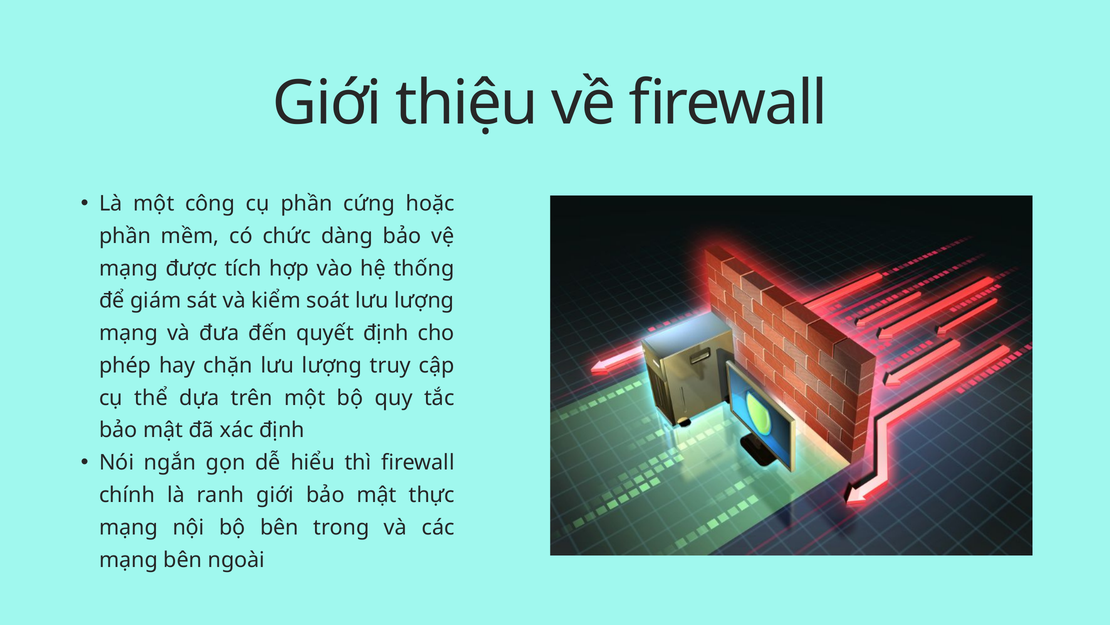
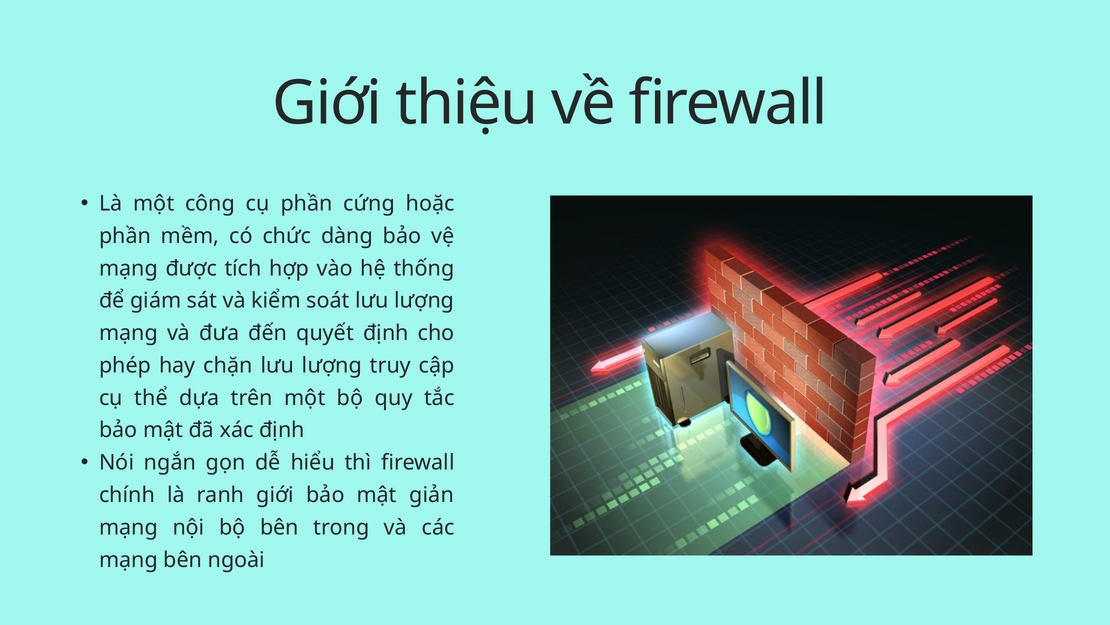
thực: thực -> giản (432, 495)
